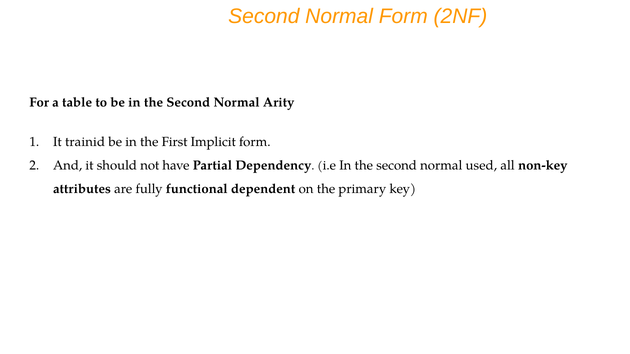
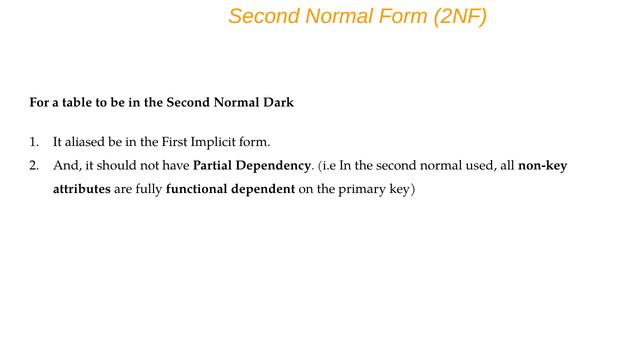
Arity: Arity -> Dark (279, 103)
trainid: trainid -> aliased (85, 142)
